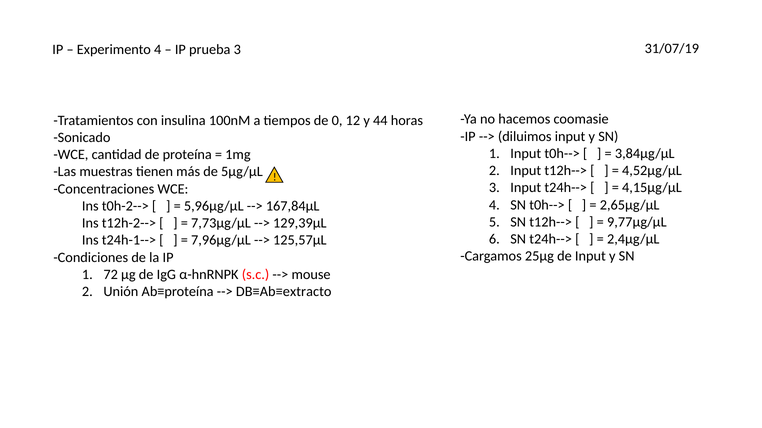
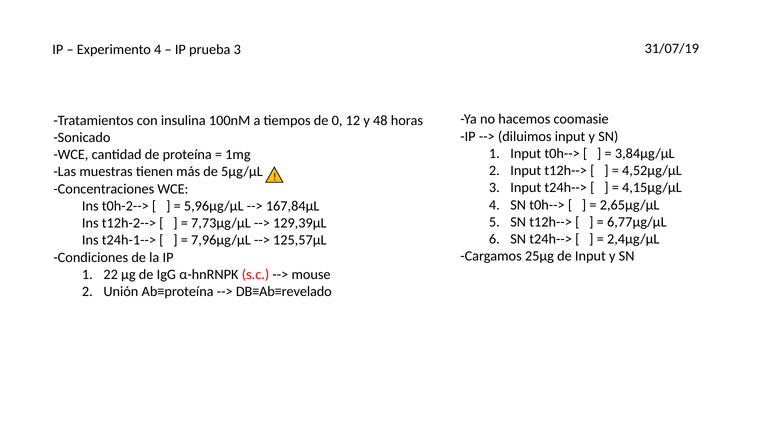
44: 44 -> 48 (380, 121)
9,77µg/µL: 9,77µg/µL -> 6,77µg/µL (637, 222)
72: 72 -> 22 (111, 275)
DB≡Ab≡extracto: DB≡Ab≡extracto -> DB≡Ab≡revelado (284, 292)
